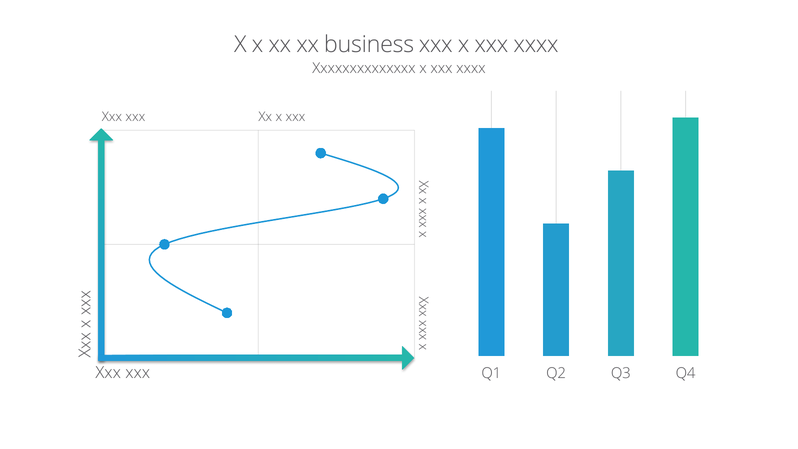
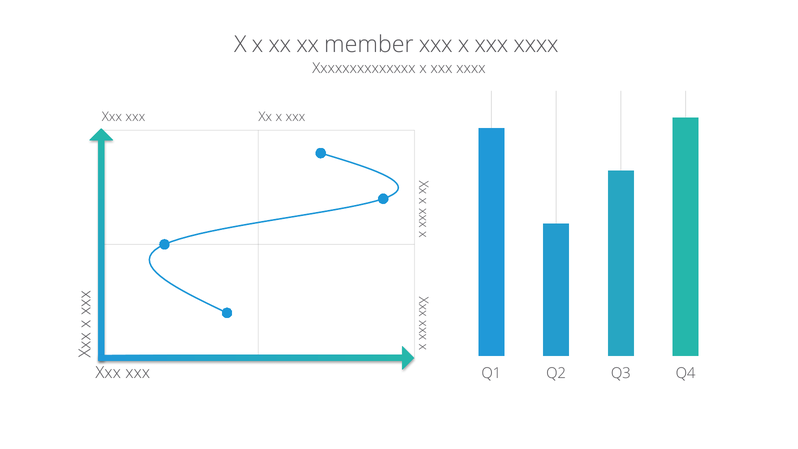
business: business -> member (369, 45)
